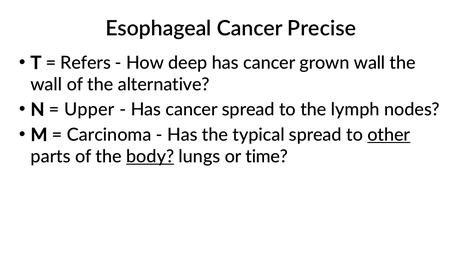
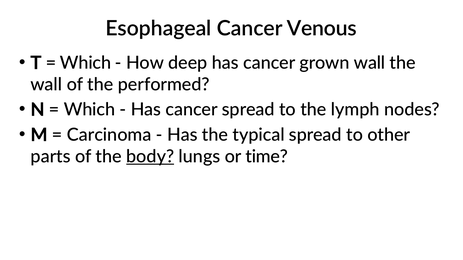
Precise: Precise -> Venous (322, 29)
Refers: Refers -> Which (86, 63)
alternative: alternative -> performed (164, 85)
Upper: Upper -> Which (89, 110)
other underline: present -> none (389, 135)
